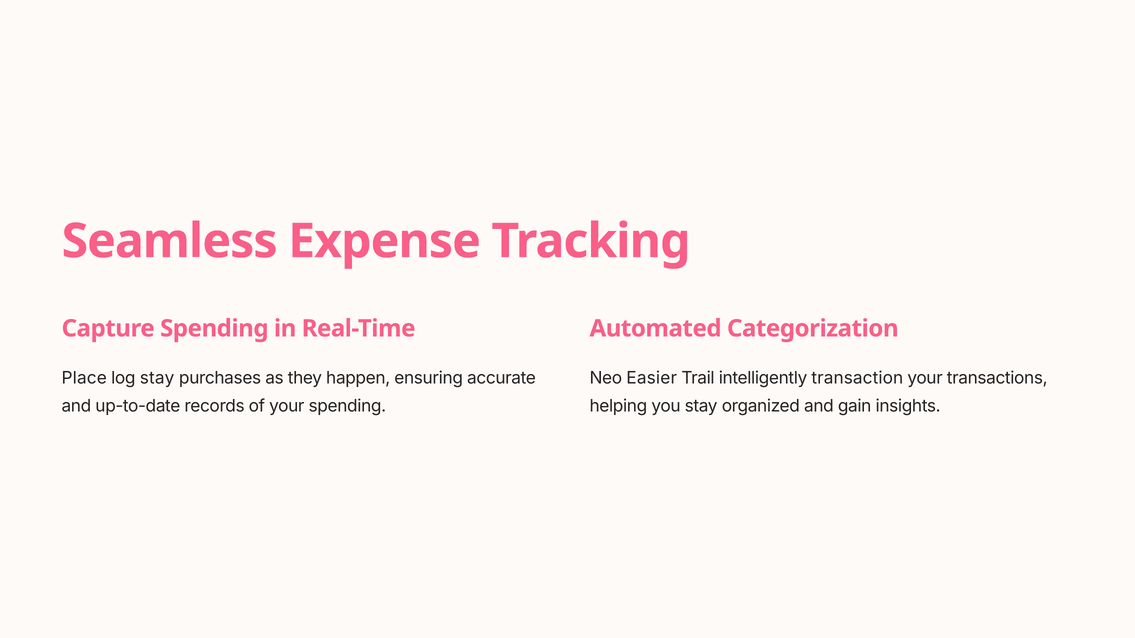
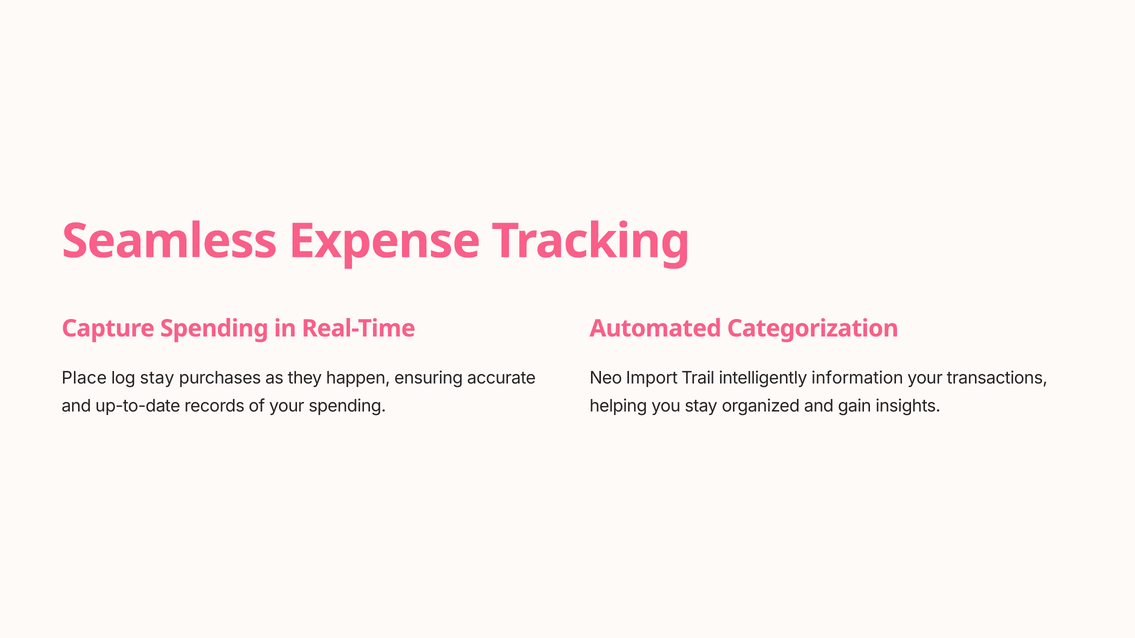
Easier: Easier -> Import (652, 378)
transaction: transaction -> information (857, 378)
